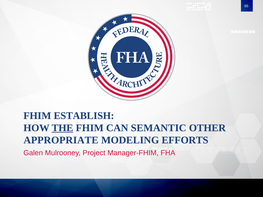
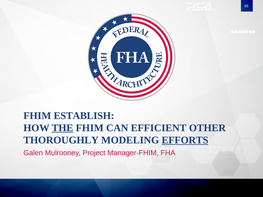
SEMANTIC: SEMANTIC -> EFFICIENT (159, 128)
APPROPRIATE: APPROPRIATE -> THOROUGHLY (61, 140)
EFFORTS underline: none -> present (185, 140)
